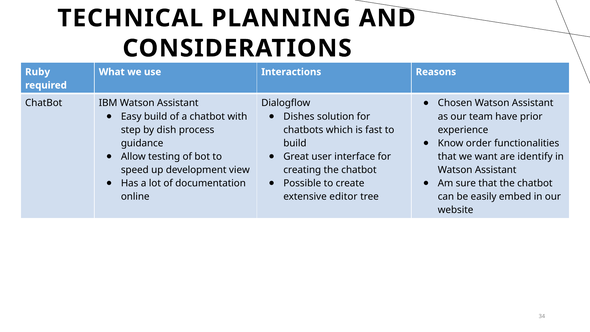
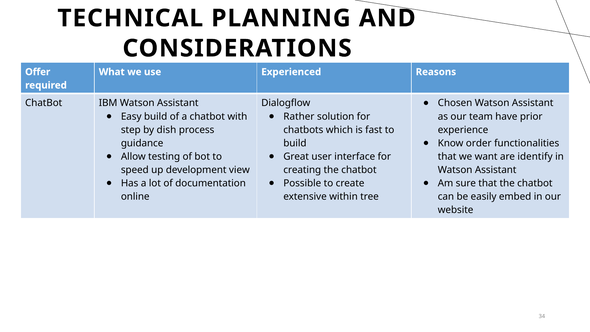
Ruby: Ruby -> Offer (38, 72)
Interactions: Interactions -> Experienced (291, 72)
Dishes: Dishes -> Rather (299, 116)
editor: editor -> within (344, 196)
